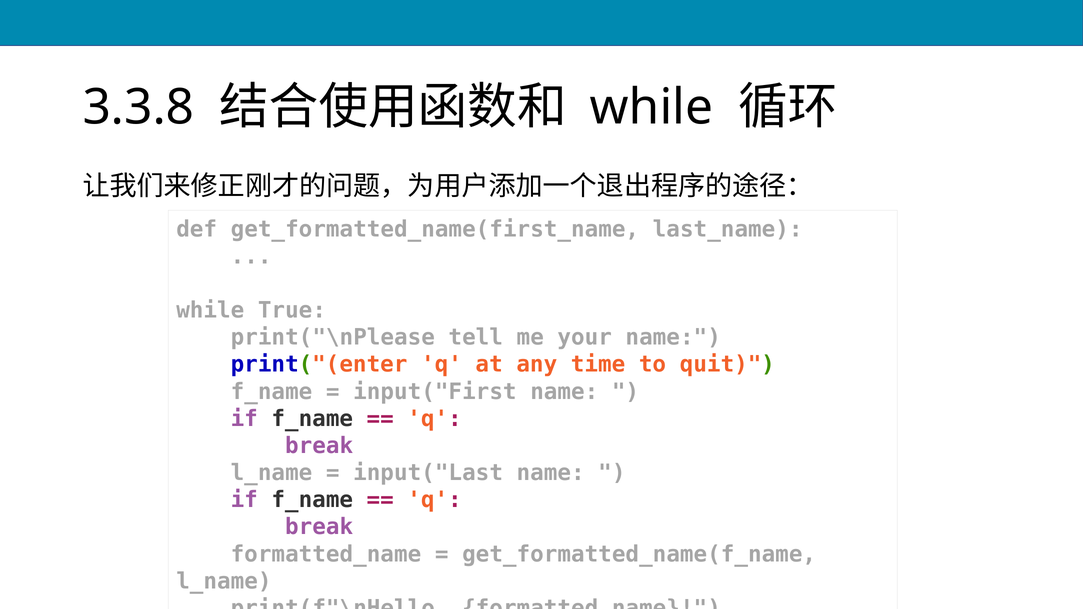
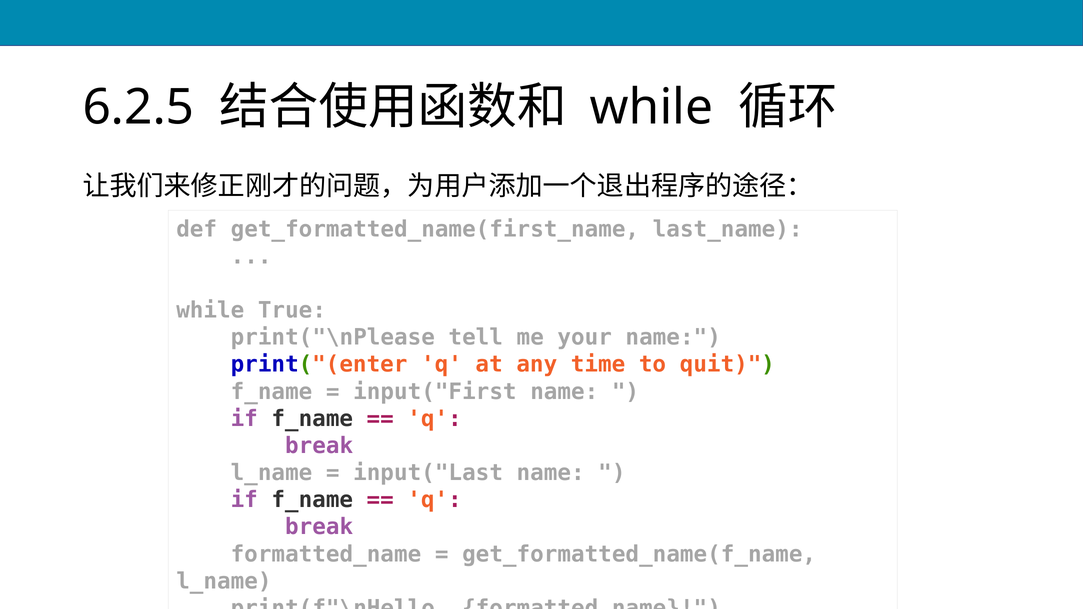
3.3.8: 3.3.8 -> 6.2.5 (138, 107)
